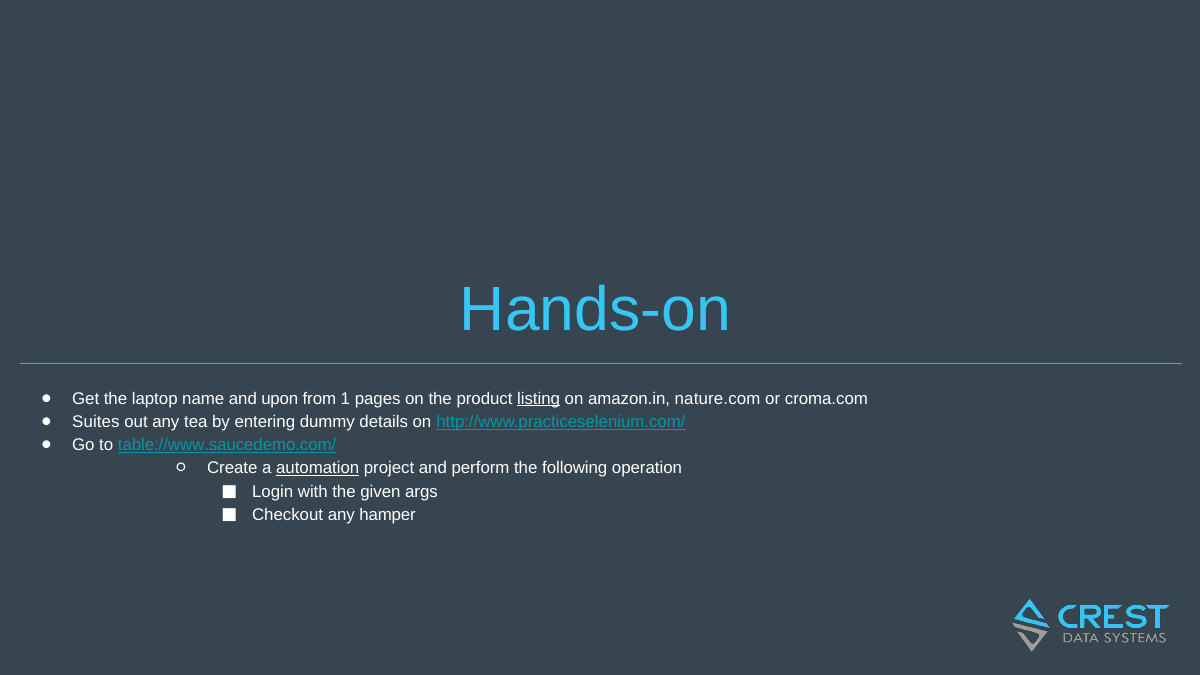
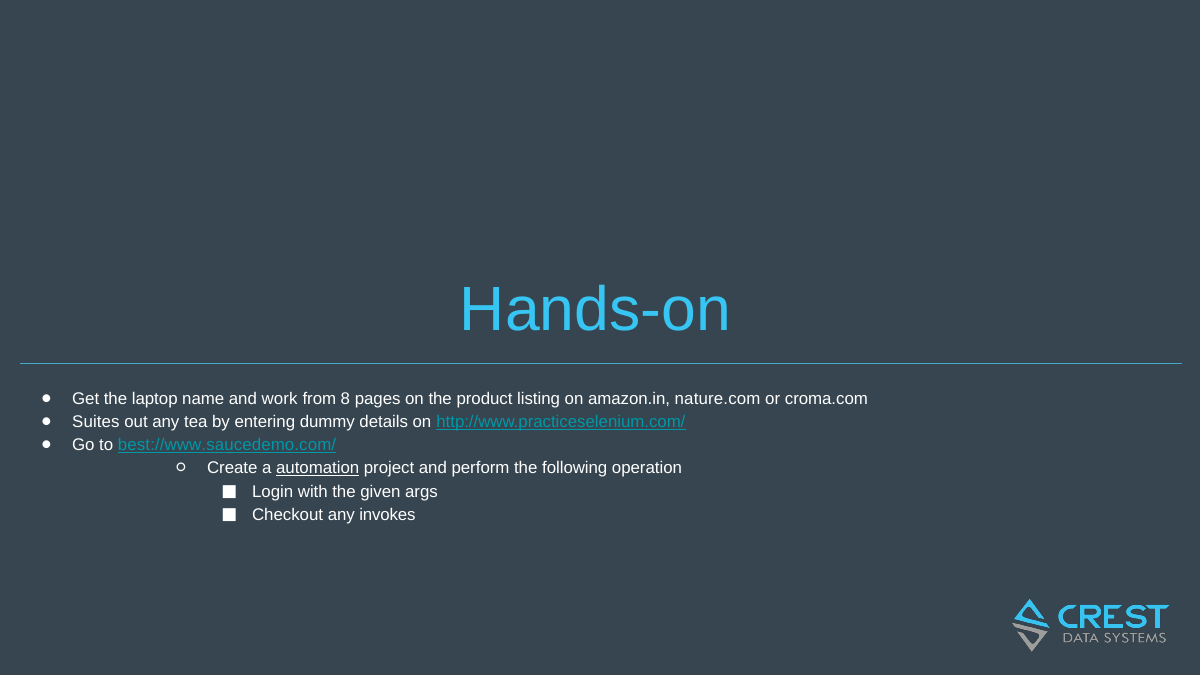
upon: upon -> work (280, 399)
1: 1 -> 8 (345, 399)
listing underline: present -> none (539, 399)
table://www.saucedemo.com/: table://www.saucedemo.com/ -> best://www.saucedemo.com/ (227, 445)
hamper: hamper -> invokes (388, 515)
